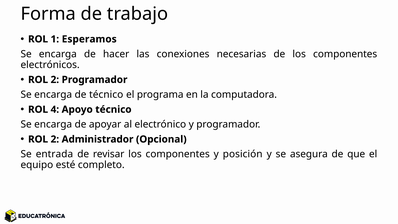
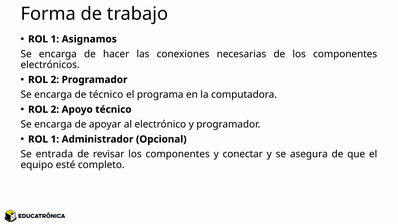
Esperamos: Esperamos -> Asignamos (89, 39)
4: 4 -> 2 (55, 109)
2: 2 -> 1 (55, 139)
posición: posición -> conectar (243, 154)
